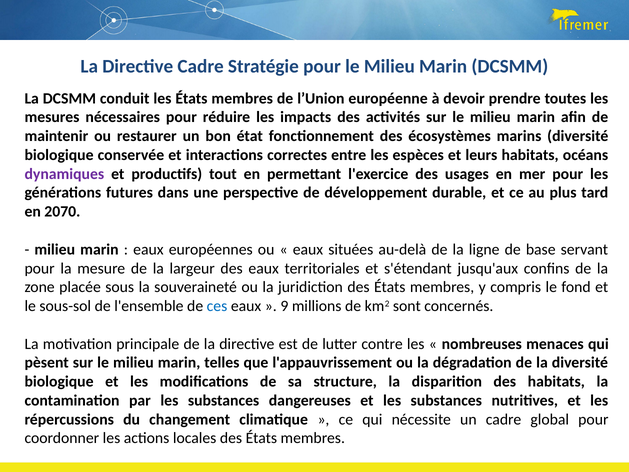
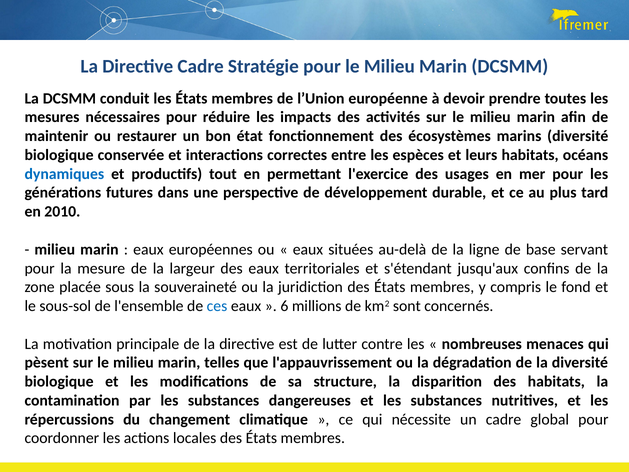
dynamiques colour: purple -> blue (64, 174)
2070: 2070 -> 2010 (62, 212)
9: 9 -> 6 (284, 306)
